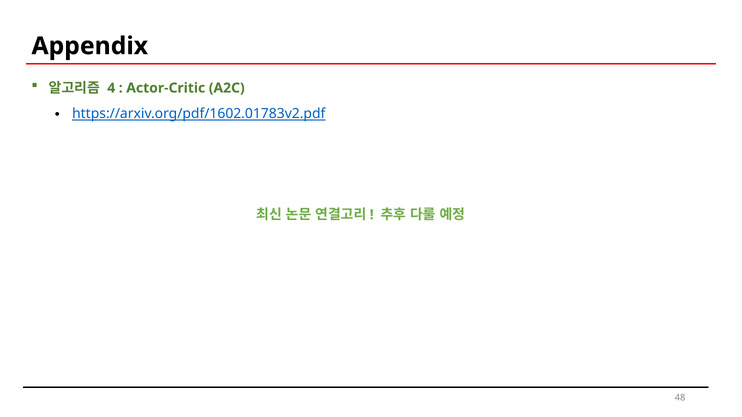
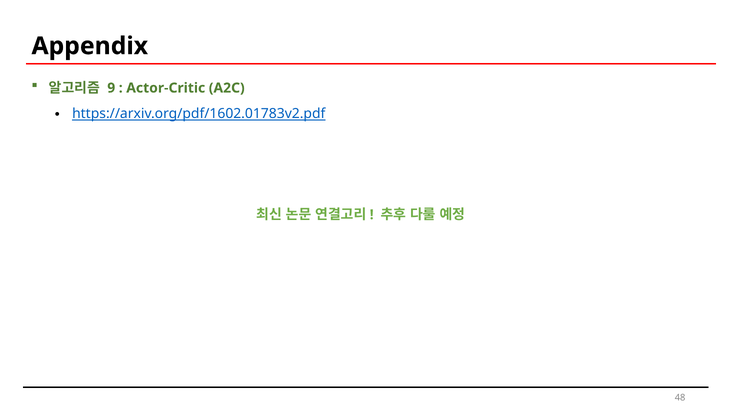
4: 4 -> 9 (111, 88)
